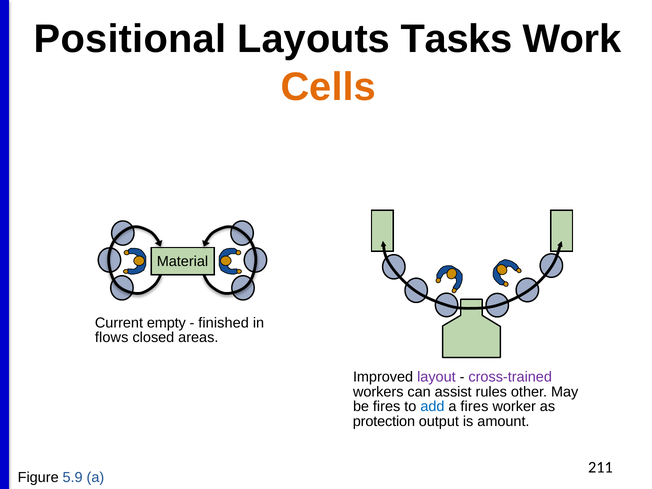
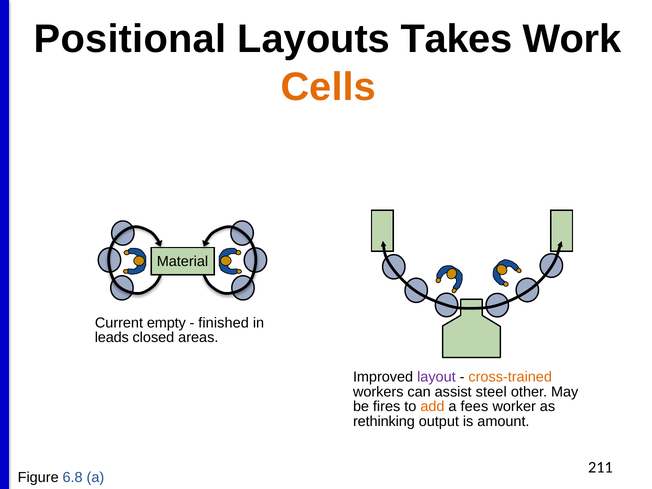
Tasks: Tasks -> Takes (457, 39)
flows: flows -> leads (112, 337)
cross-trained colour: purple -> orange (510, 377)
rules: rules -> steel (491, 392)
add colour: blue -> orange (432, 407)
a fires: fires -> fees (474, 407)
protection: protection -> rethinking (384, 421)
5.9: 5.9 -> 6.8 (73, 477)
